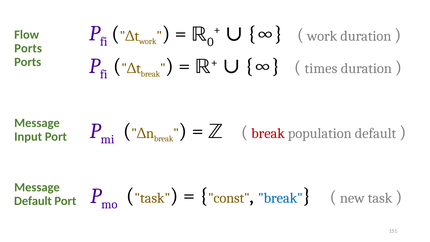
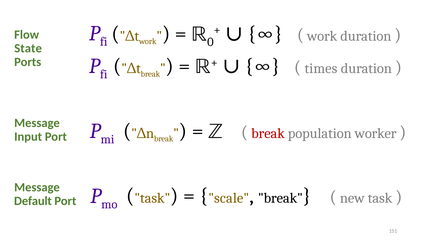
Ports: Ports -> State (28, 48)
population default: default -> worker (376, 133)
const: const -> scale (229, 198)
break colour: blue -> black (280, 198)
